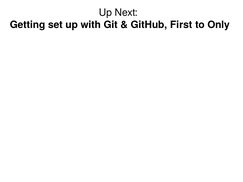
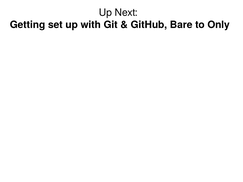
First: First -> Bare (181, 25)
